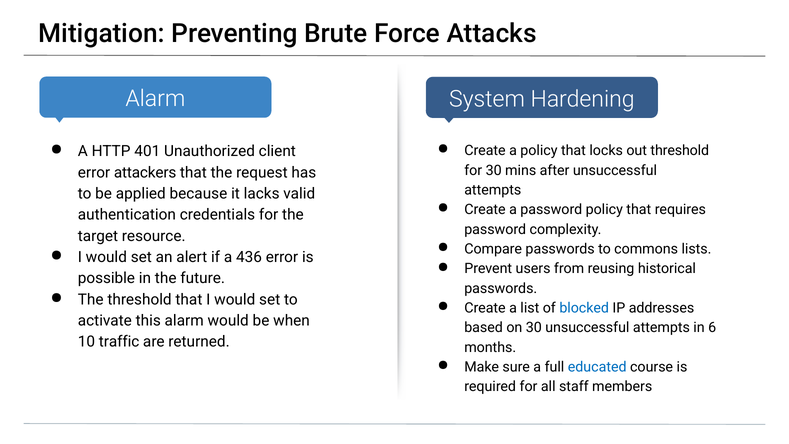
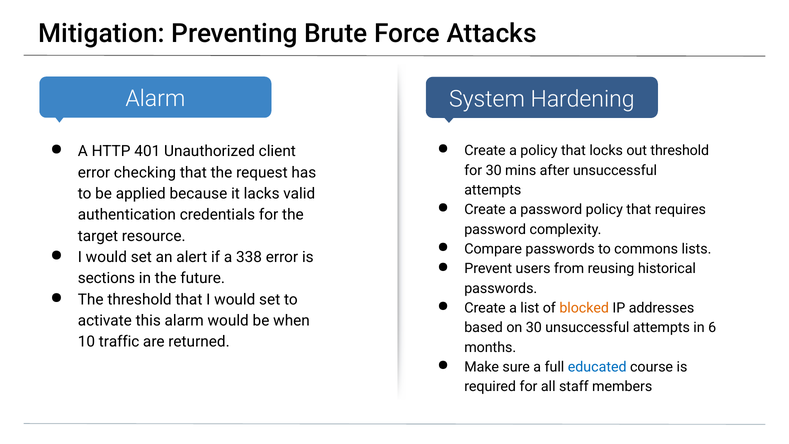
attackers: attackers -> checking (145, 172)
436: 436 -> 338 (249, 257)
possible: possible -> sections (106, 278)
blocked colour: blue -> orange (584, 308)
